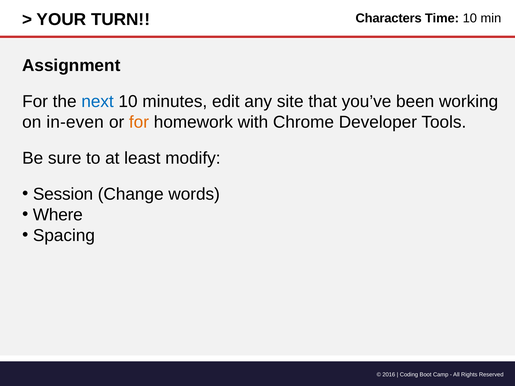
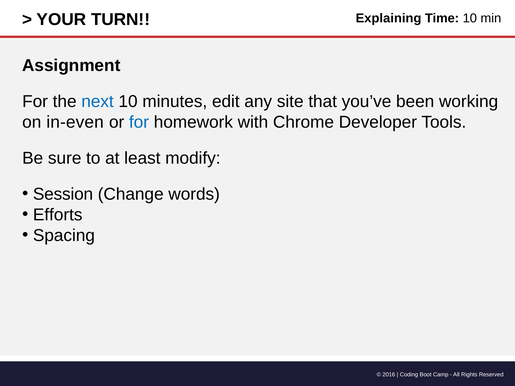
Characters: Characters -> Explaining (389, 18)
for colour: orange -> blue (139, 122)
Where: Where -> Efforts (58, 215)
